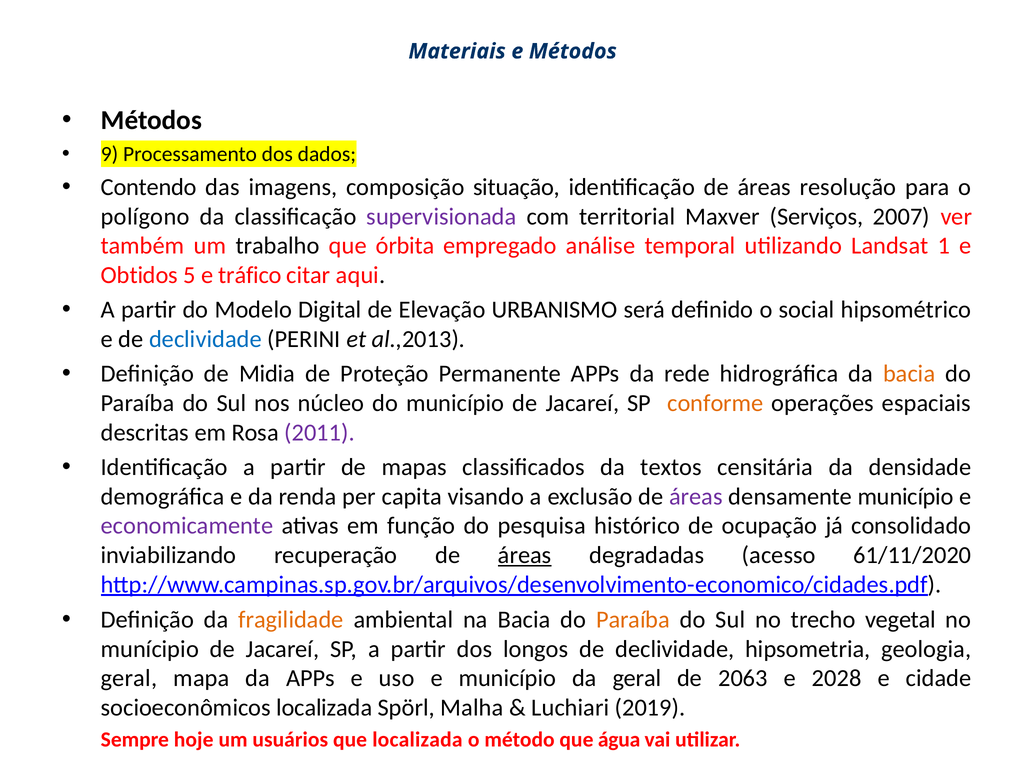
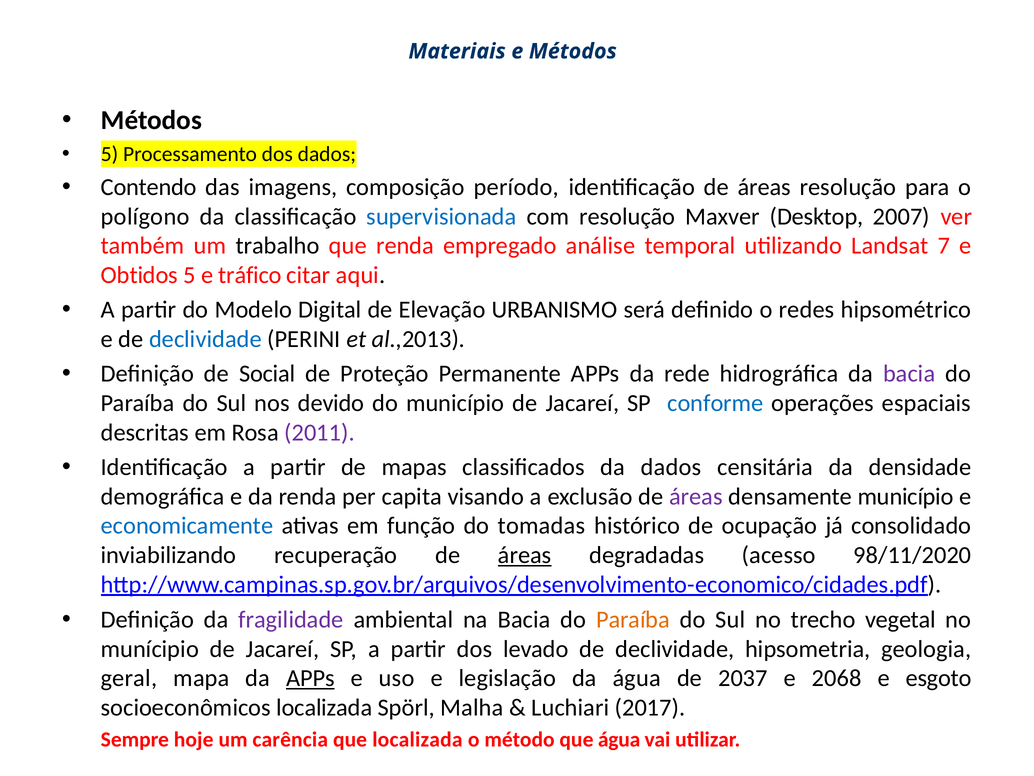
9: 9 -> 5 (110, 154)
situação: situação -> período (516, 187)
supervisionada colour: purple -> blue (441, 216)
com territorial: territorial -> resolução (627, 216)
Serviços: Serviços -> Desktop (817, 216)
que órbita: órbita -> renda (405, 246)
1: 1 -> 7 (944, 246)
social: social -> redes (806, 310)
Midia: Midia -> Social (267, 374)
bacia colour: orange -> purple (909, 374)
núcleo: núcleo -> devido (331, 403)
conforme colour: orange -> blue (715, 403)
da textos: textos -> dados (671, 467)
economicamente colour: purple -> blue (187, 525)
pesquisa: pesquisa -> tomadas (542, 525)
61/11/2020: 61/11/2020 -> 98/11/2020 (912, 555)
fragilidade colour: orange -> purple (291, 619)
longos: longos -> levado (536, 649)
APPs underline: none -> present (310, 678)
e município: município -> legislação (507, 678)
da geral: geral -> água (637, 678)
2063: 2063 -> 2037 (743, 678)
2028: 2028 -> 2068 (837, 678)
cidade: cidade -> esgoto (939, 678)
2019: 2019 -> 2017 (650, 707)
usuários: usuários -> carência (290, 739)
